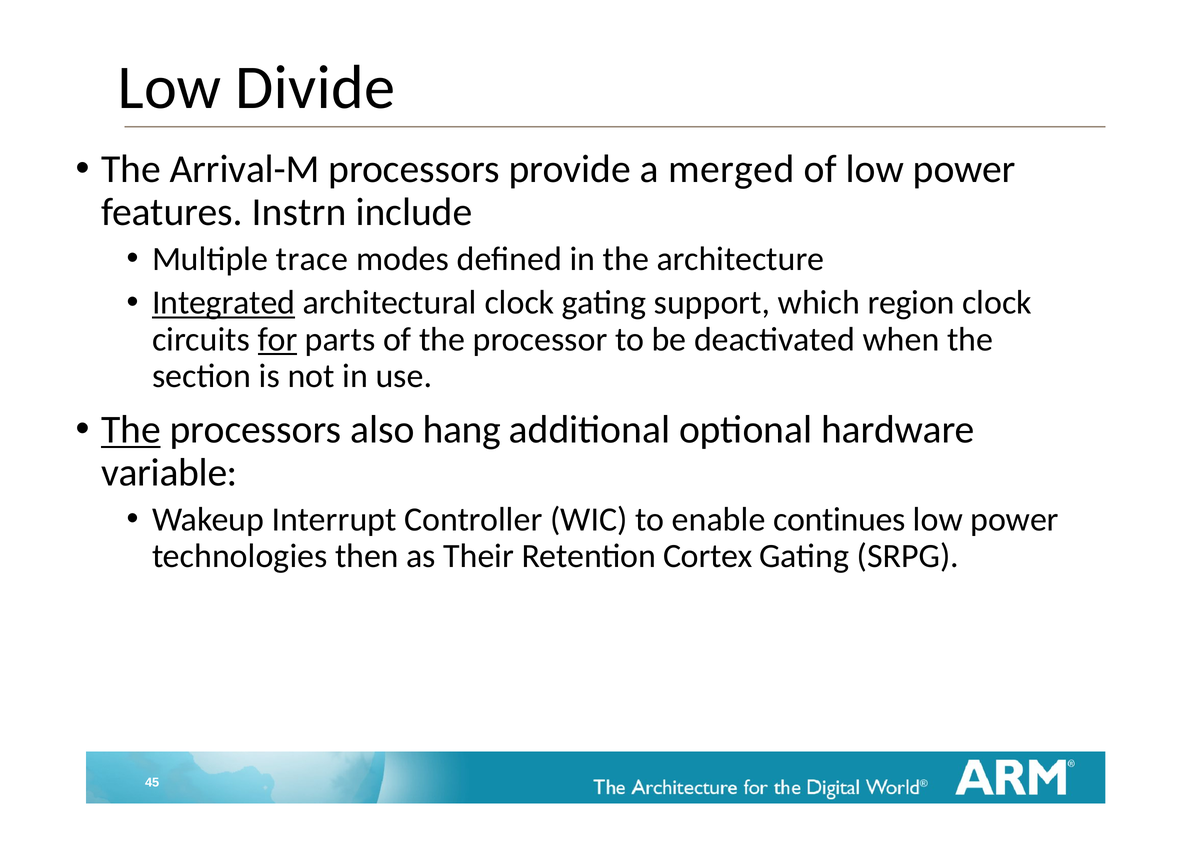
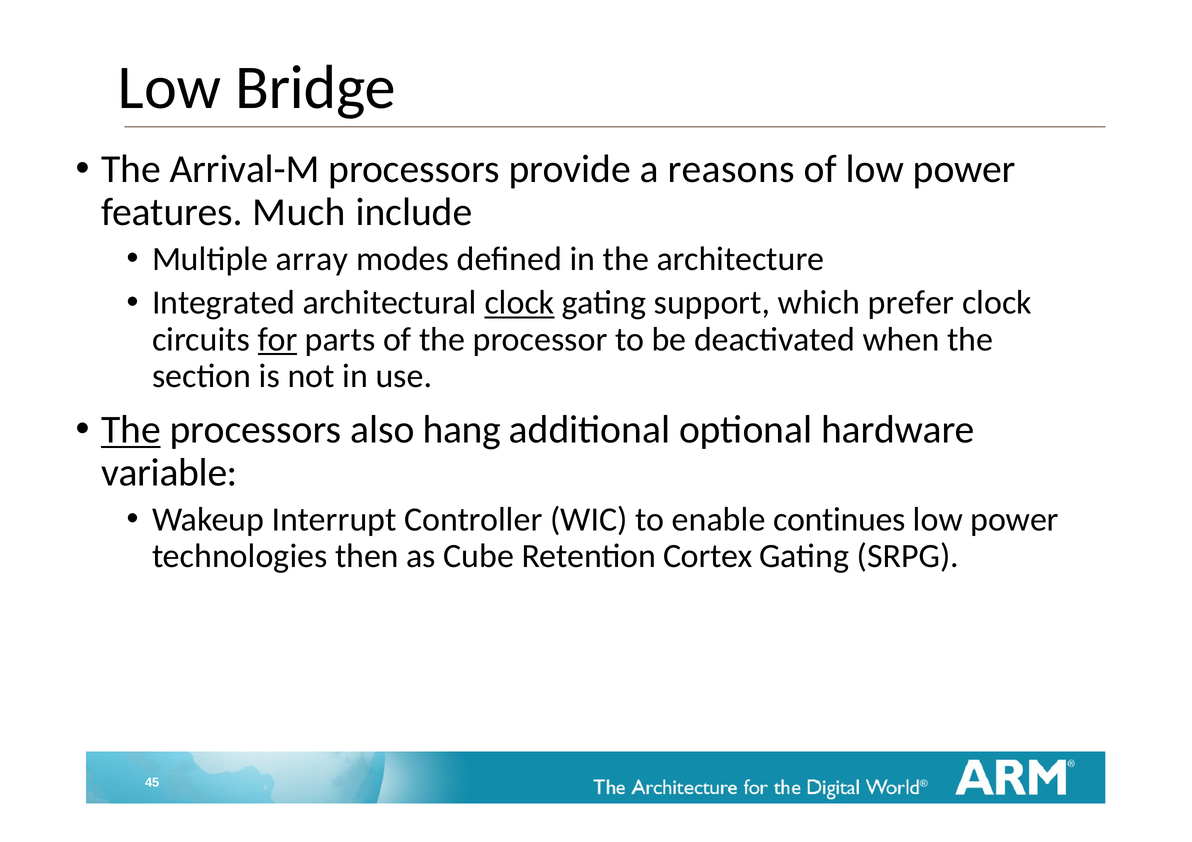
Divide: Divide -> Bridge (316, 88)
merged: merged -> reasons (731, 169)
Instrn: Instrn -> Much (299, 212)
trace: trace -> array (312, 259)
Integrated underline: present -> none (224, 303)
clock underline: none -> present (519, 303)
region: region -> prefer (911, 303)
Their: Their -> Cube (479, 556)
